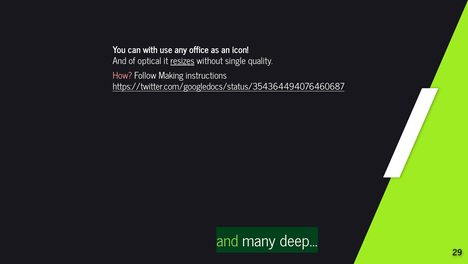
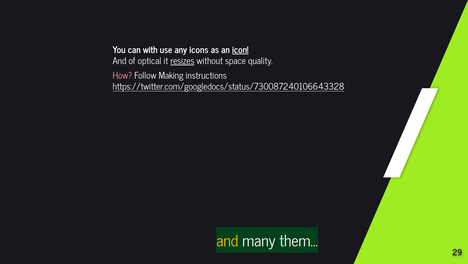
office: office -> icons (199, 50)
icon underline: none -> present (240, 50)
single: single -> space (235, 61)
https://twitter.com/googledocs/status/354364494076460687: https://twitter.com/googledocs/status/354364494076460687 -> https://twitter.com/googledocs/status/730087240106643328 (228, 87)
and colour: light green -> yellow (227, 241)
deep: deep -> them (299, 241)
